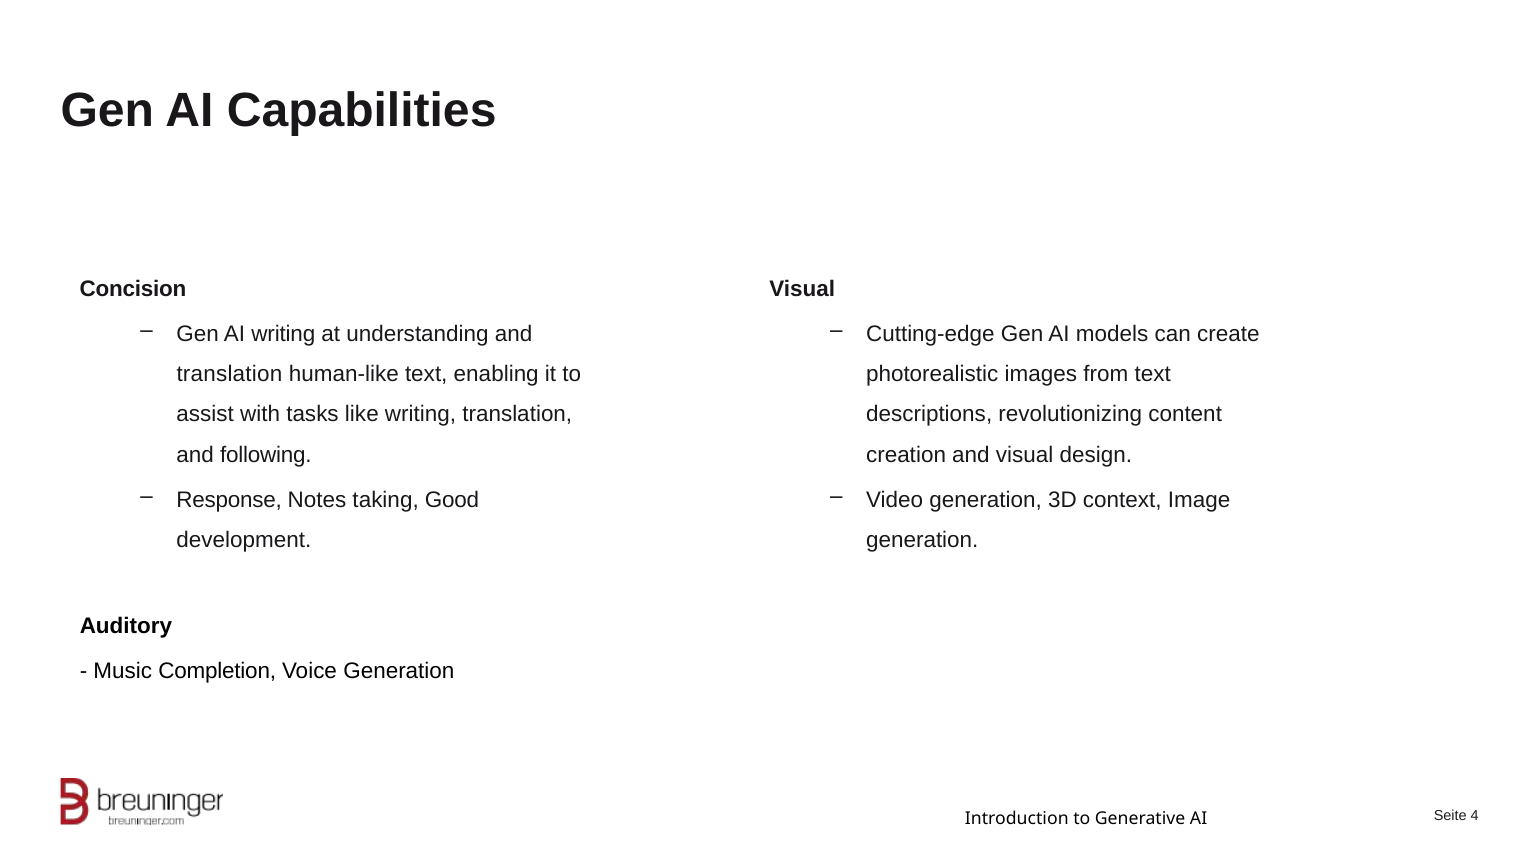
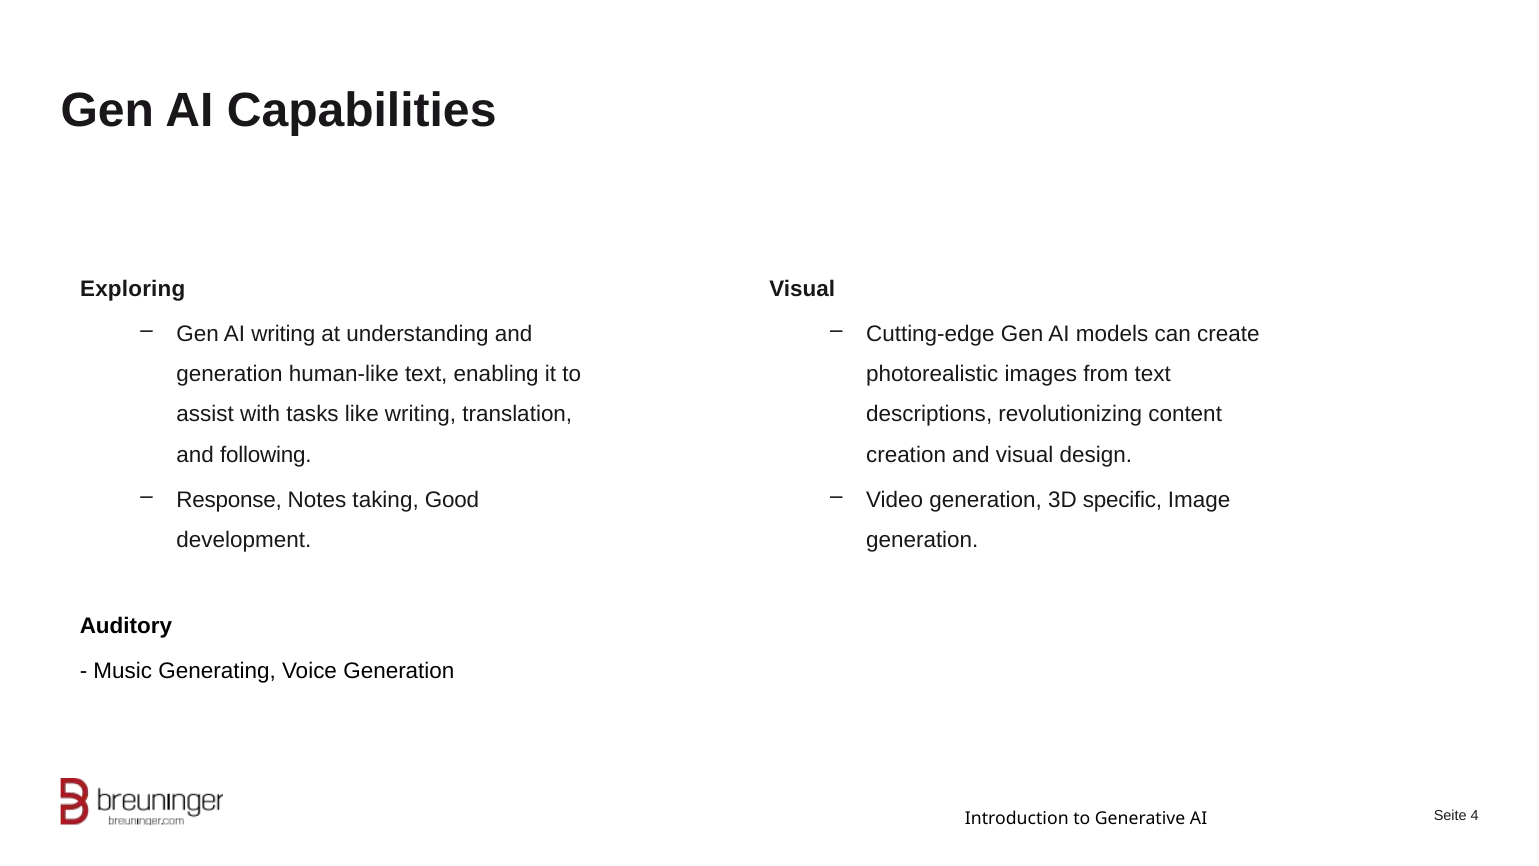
Concision: Concision -> Exploring (133, 289)
translation: translation -> generation (230, 374)
context: context -> specific (1122, 500)
Completion: Completion -> Generating (217, 671)
